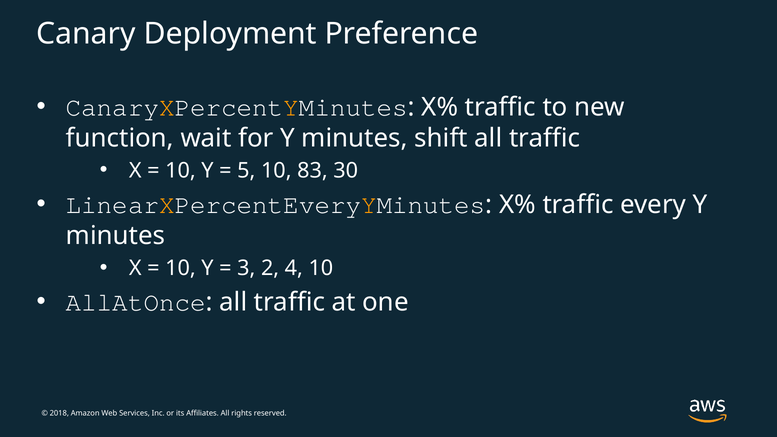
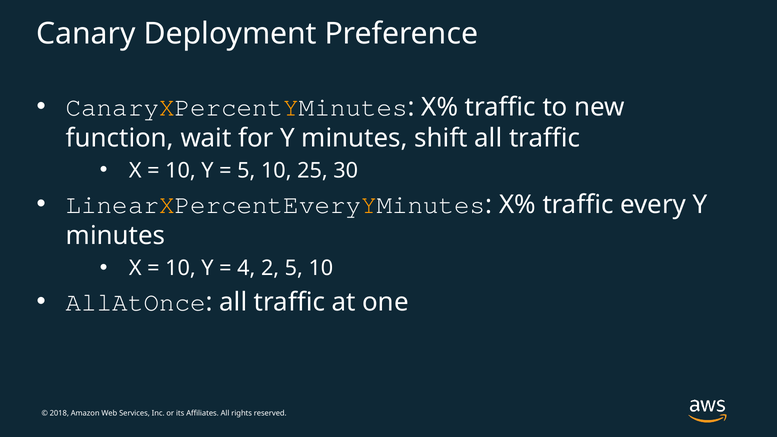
83: 83 -> 25 (312, 171)
3: 3 -> 4 (246, 268)
2 4: 4 -> 5 (294, 268)
